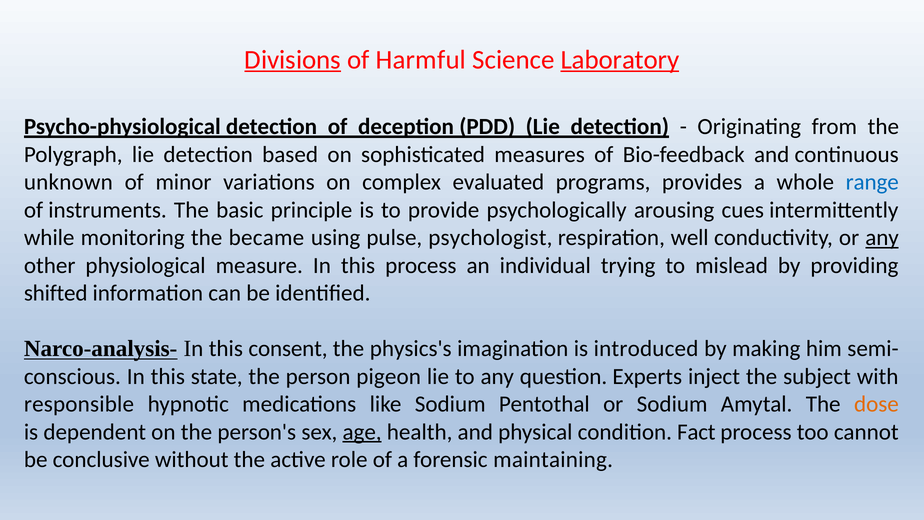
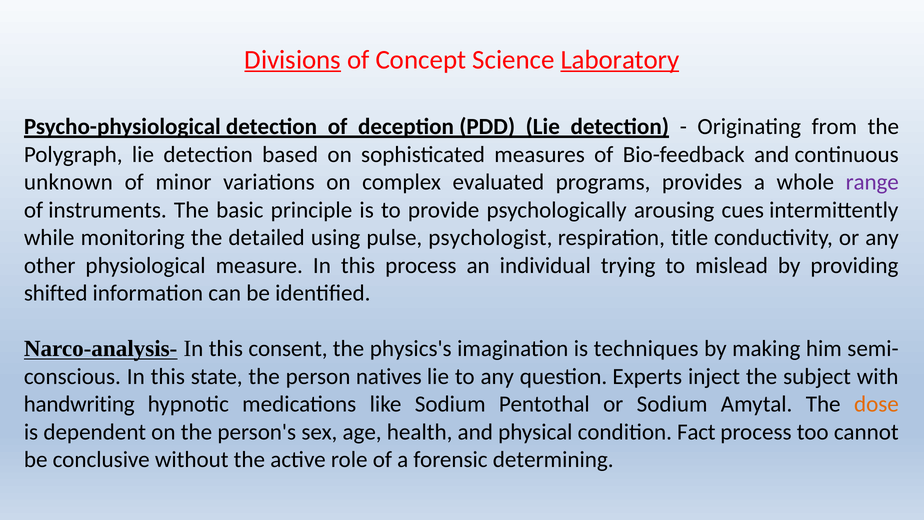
Harmful: Harmful -> Concept (421, 60)
range colour: blue -> purple (872, 182)
became: became -> detailed (267, 238)
well: well -> title (690, 238)
any underline: present -> none (882, 238)
introduced: introduced -> techniques (646, 349)
pigeon: pigeon -> natives (389, 376)
responsible: responsible -> handwriting (79, 404)
age underline: present -> none (362, 432)
maintaining: maintaining -> determining (553, 459)
